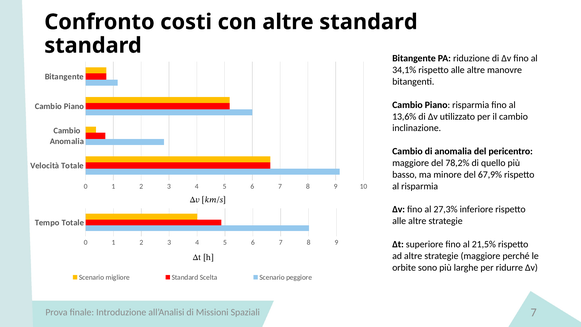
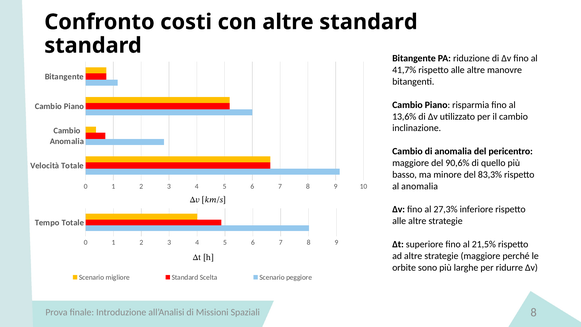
34,1%: 34,1% -> 41,7% (404, 70)
78,2%: 78,2% -> 90,6% (457, 163)
67,9%: 67,9% -> 83,3% (490, 175)
al risparmia: risparmia -> anomalia (420, 186)
Spaziali 7: 7 -> 8 (534, 312)
